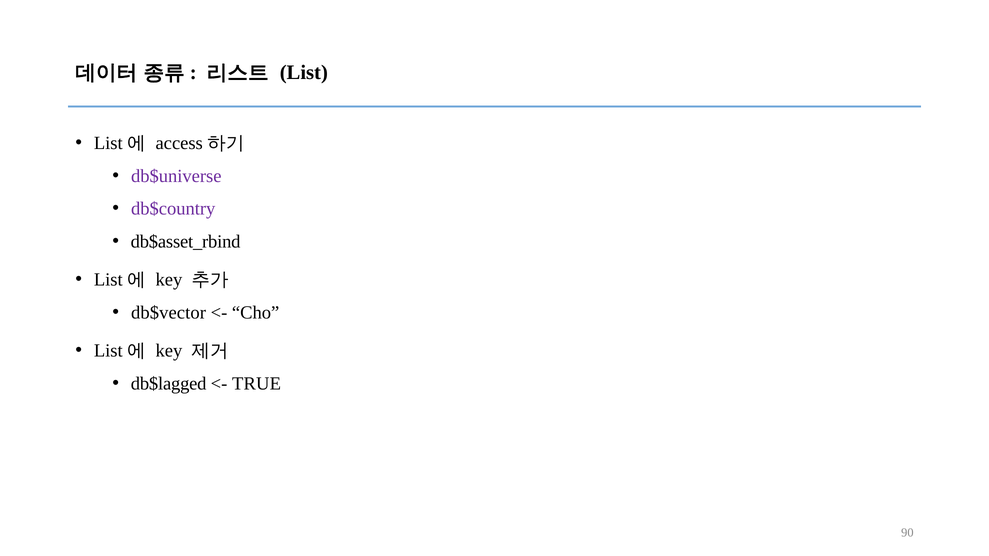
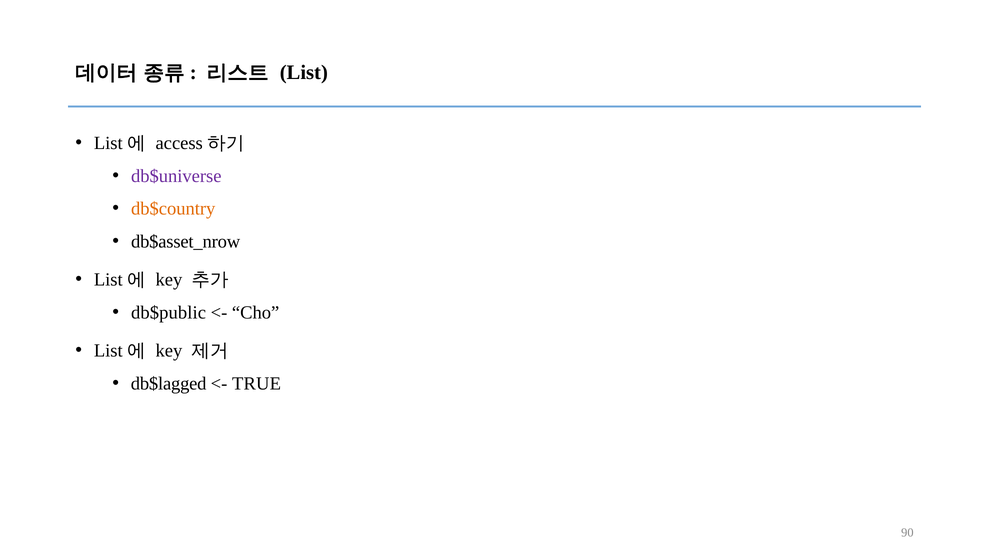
db$country colour: purple -> orange (173, 209)
db$asset_rbind: db$asset_rbind -> db$asset_nrow (186, 242)
db$vector: db$vector -> db$public (169, 313)
